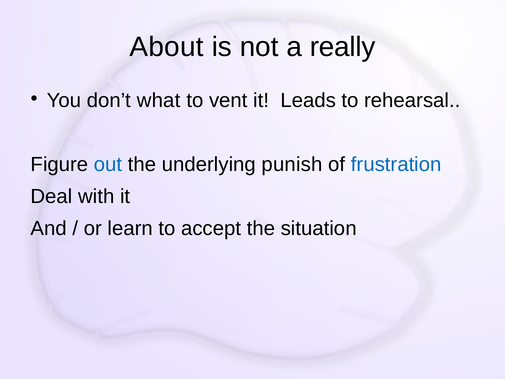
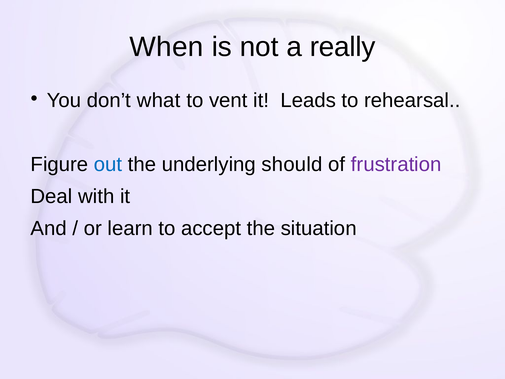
About: About -> When (167, 47)
punish: punish -> should (292, 164)
frustration colour: blue -> purple (396, 164)
